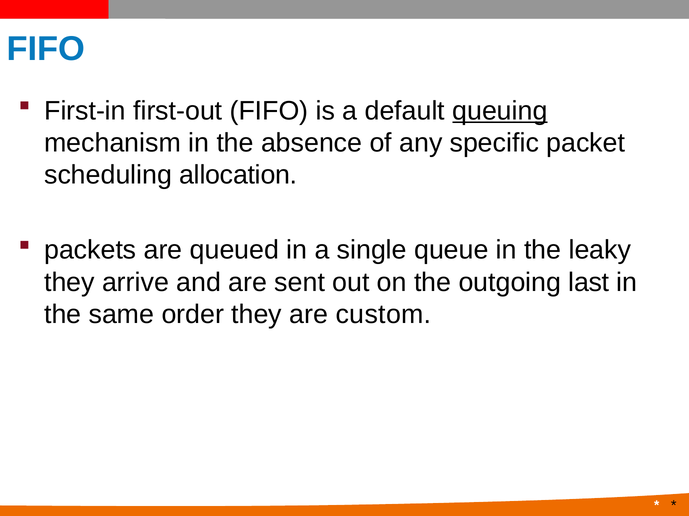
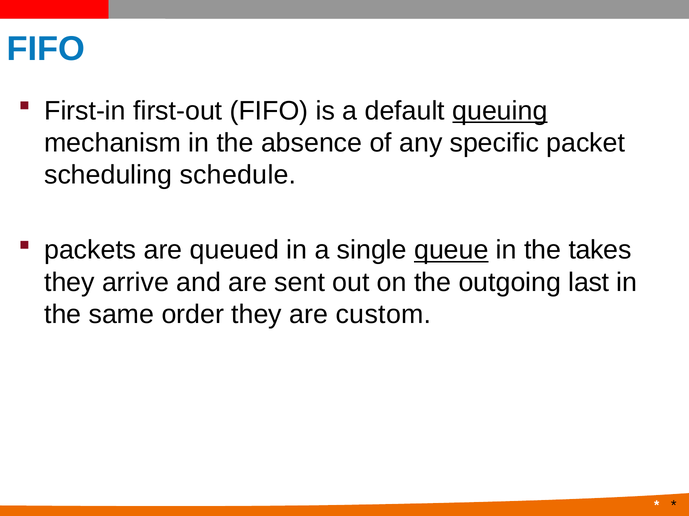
allocation: allocation -> schedule (238, 175)
queue underline: none -> present (451, 250)
leaky: leaky -> takes (600, 250)
